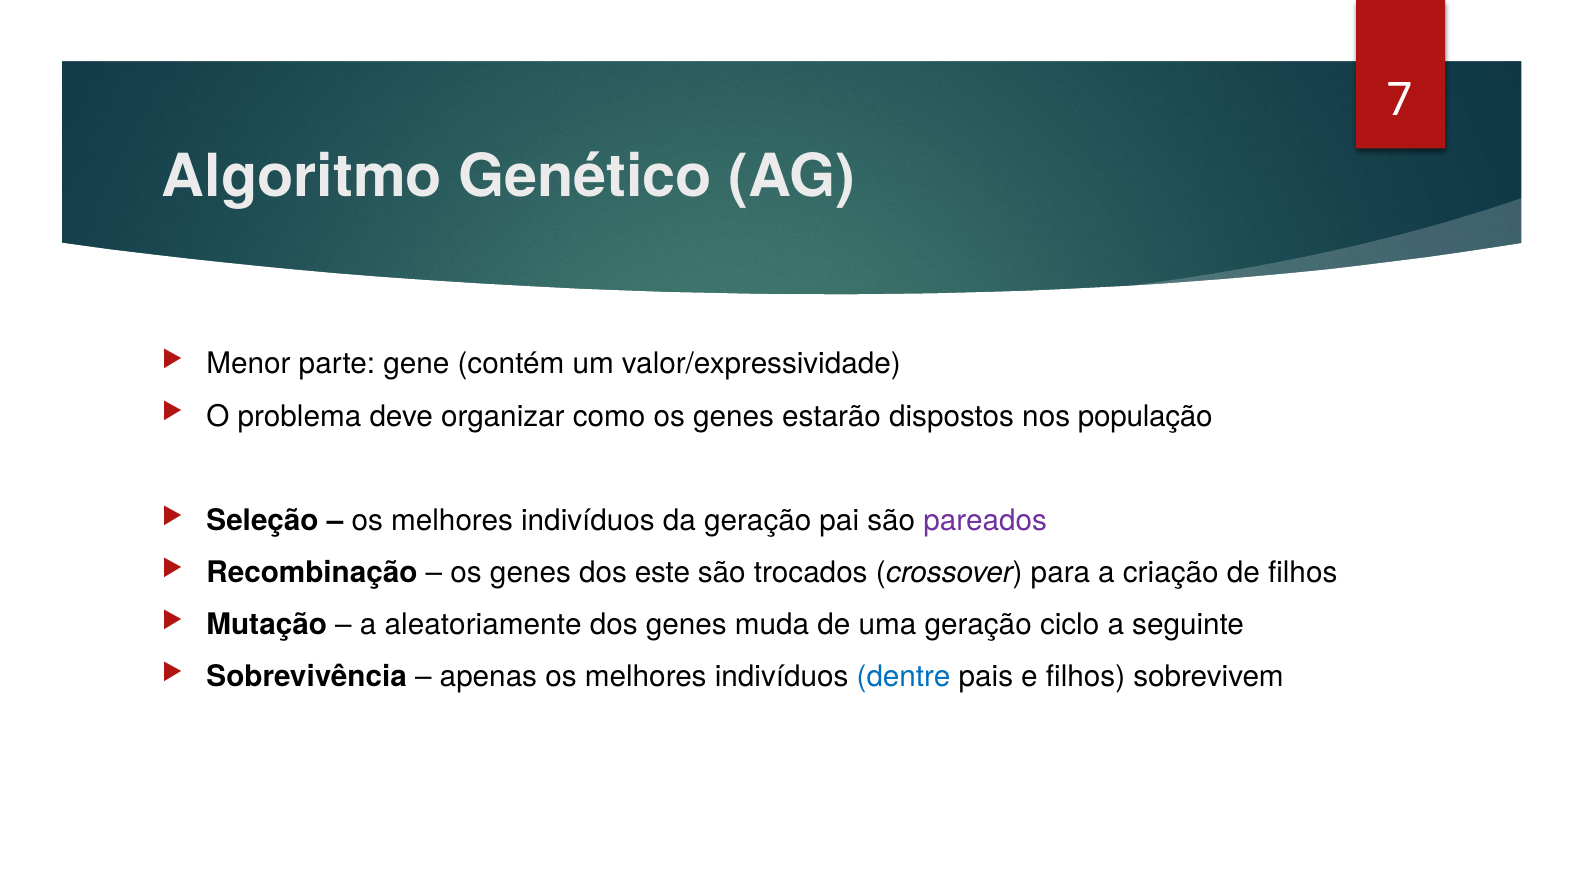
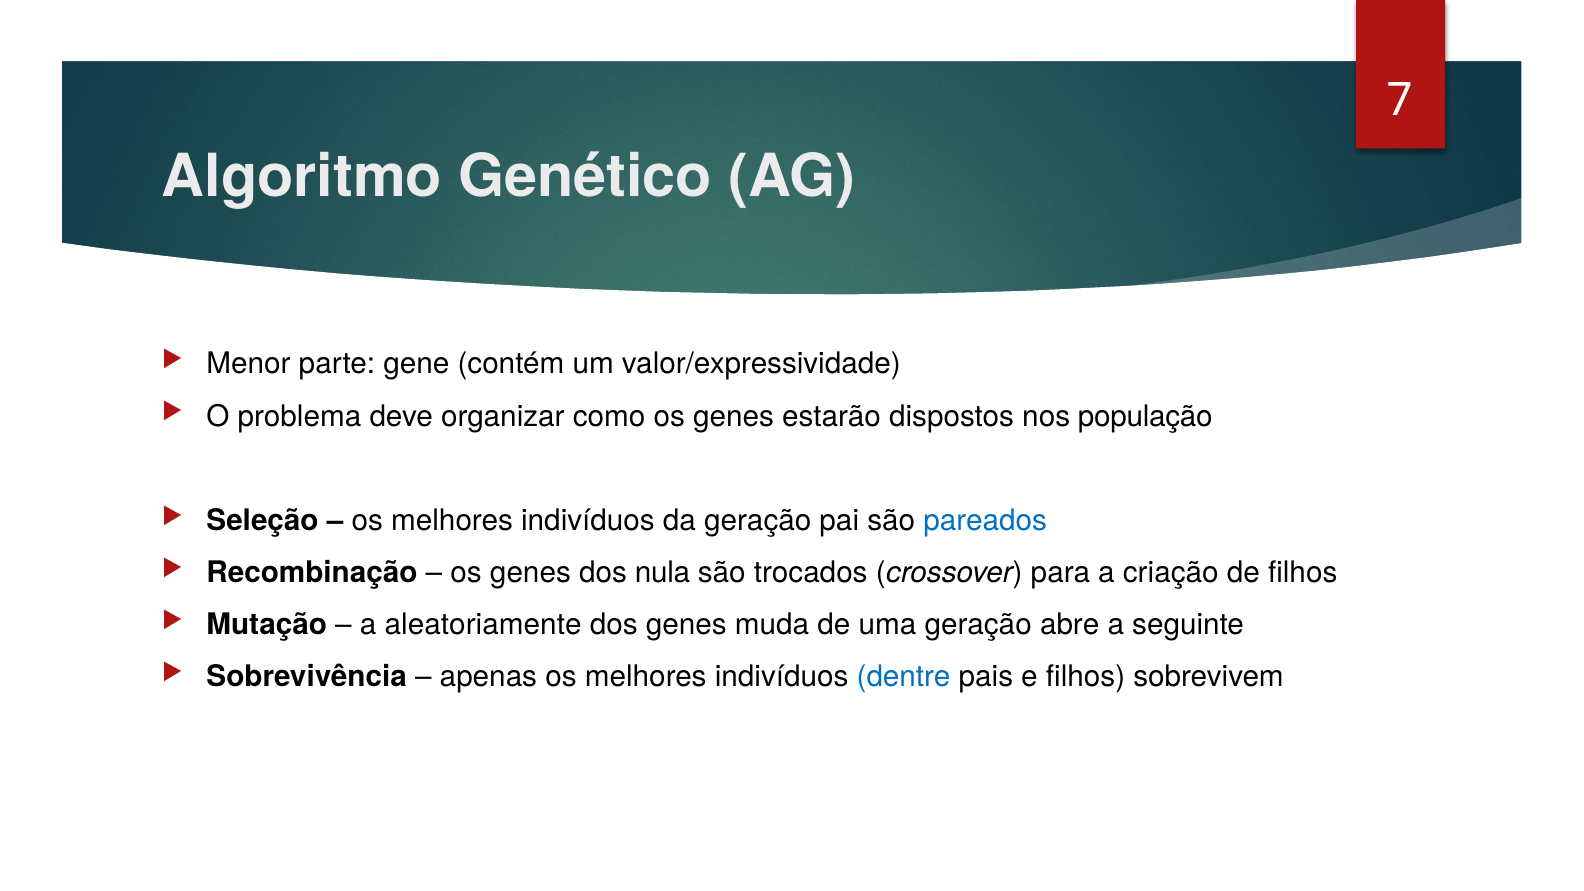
pareados colour: purple -> blue (985, 521)
este: este -> nula (663, 573)
ciclo: ciclo -> abre (1070, 625)
